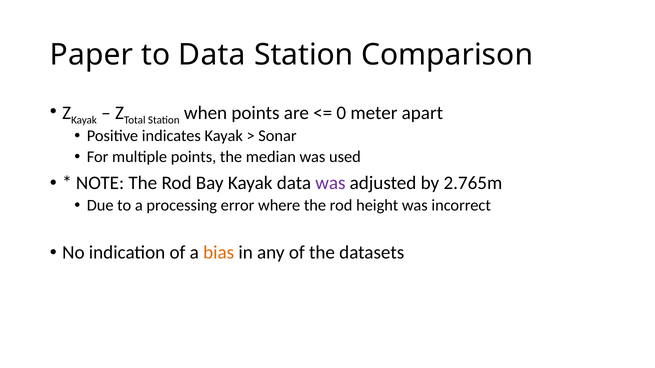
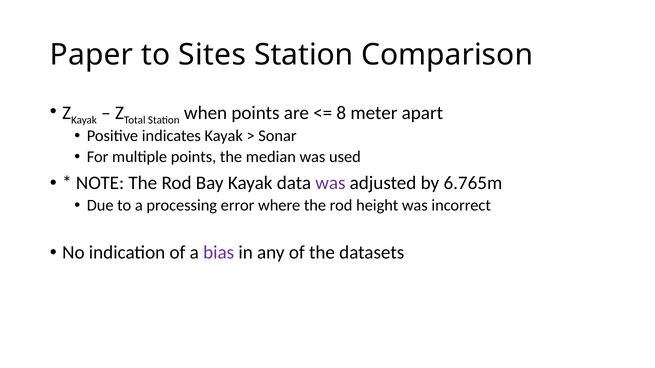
to Data: Data -> Sites (212, 55)
0: 0 -> 8 (341, 113)
2.765m: 2.765m -> 6.765m (473, 183)
bias colour: orange -> purple (219, 253)
